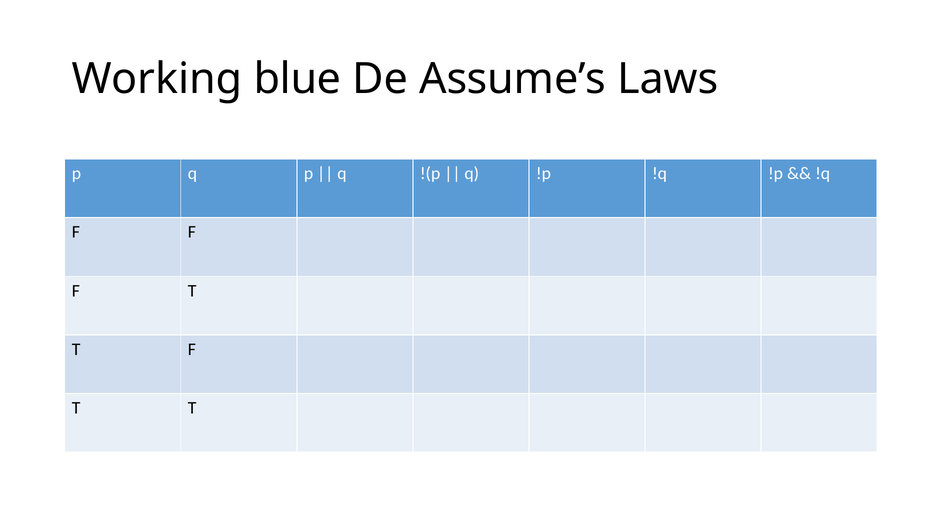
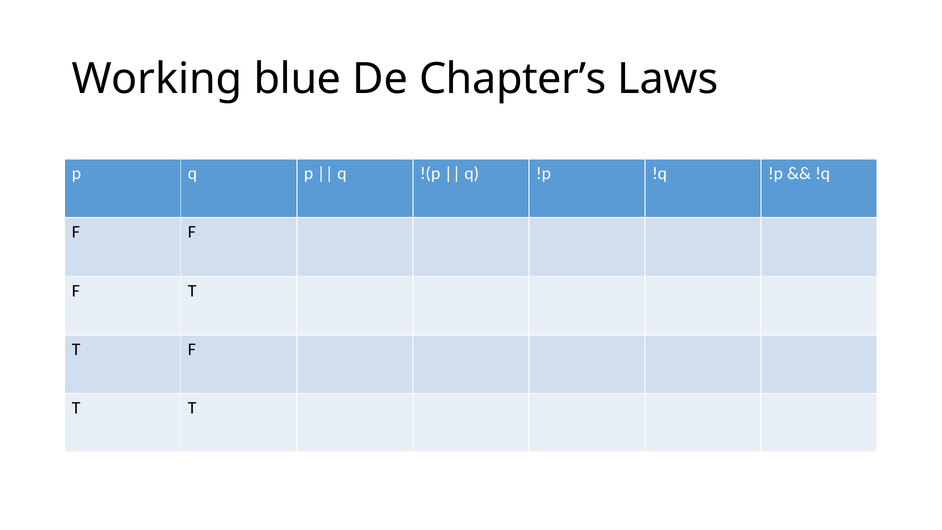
Assume’s: Assume’s -> Chapter’s (513, 79)
